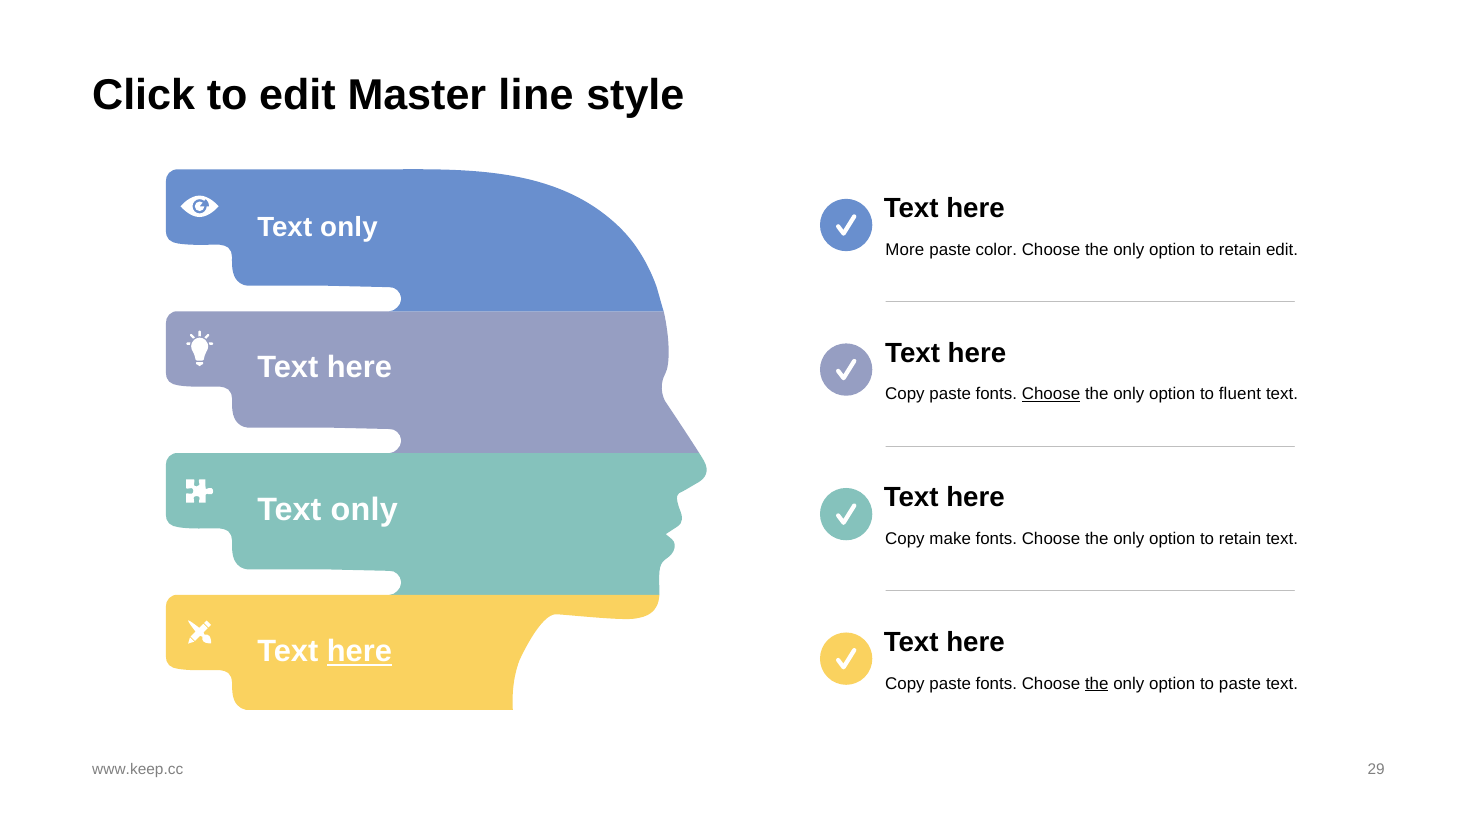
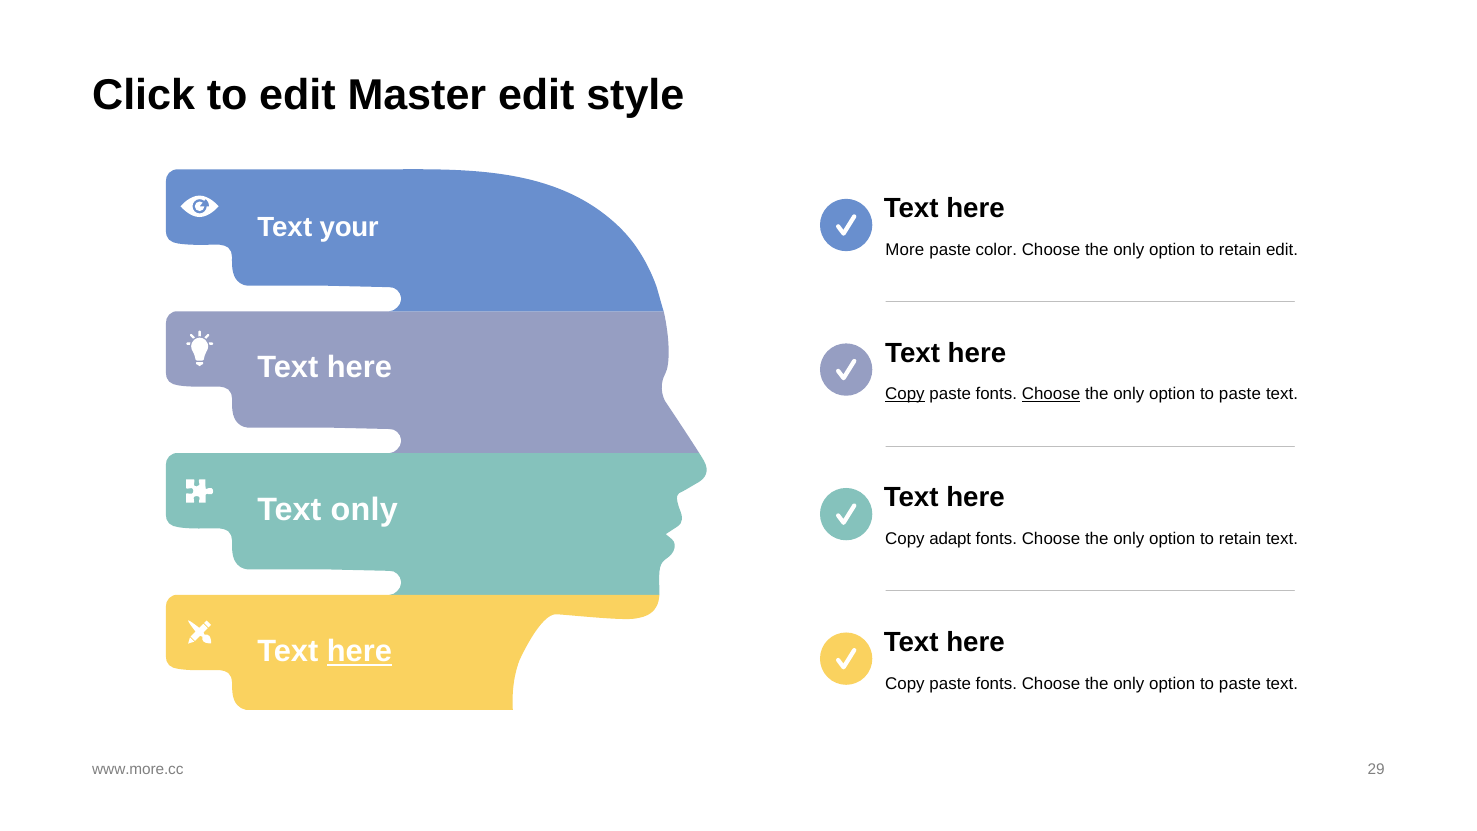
Master line: line -> edit (536, 96)
only: only -> your (349, 228)
Copy underline: none -> present (905, 394)
fluent: fluent -> paste (1240, 394)
make: make -> adapt (950, 539)
the underline: present -> none (1097, 683)
www.keep.cc: www.keep.cc -> www.more.cc (138, 769)
